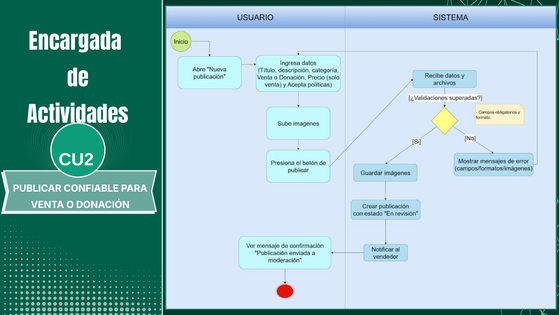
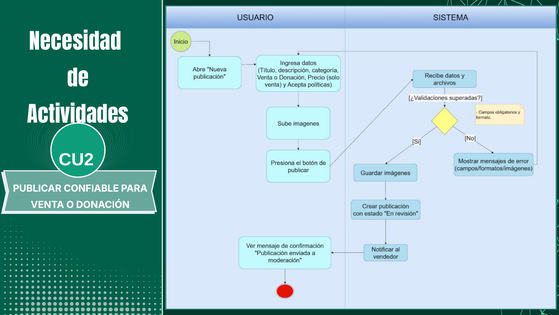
Encargada: Encargada -> Necesidad (75, 43)
